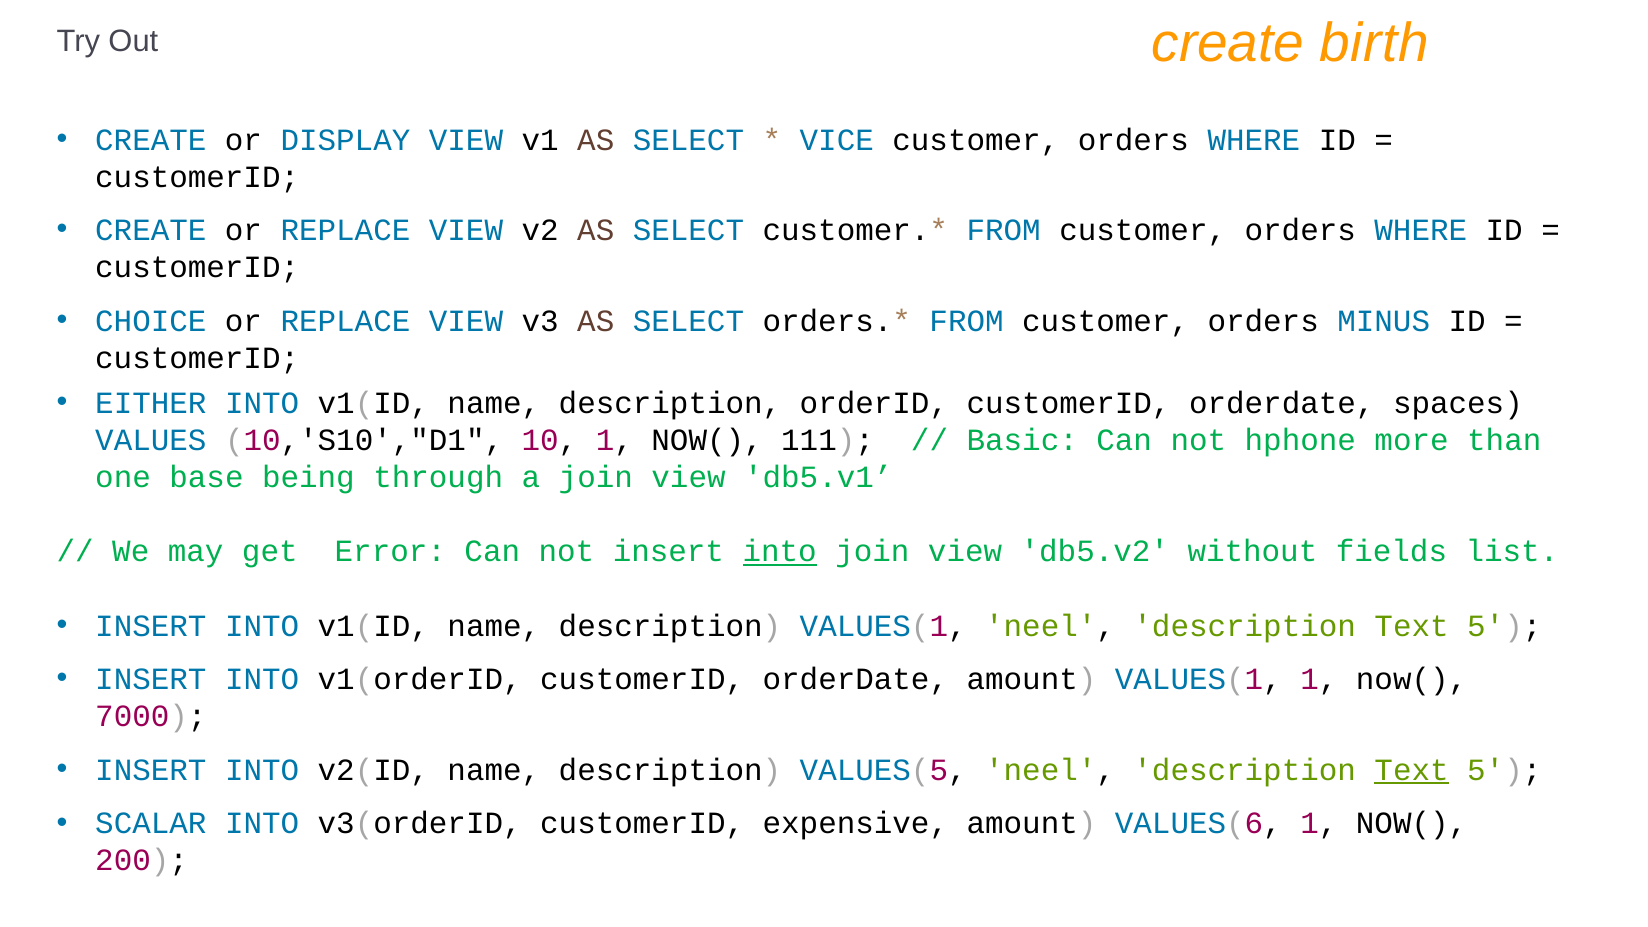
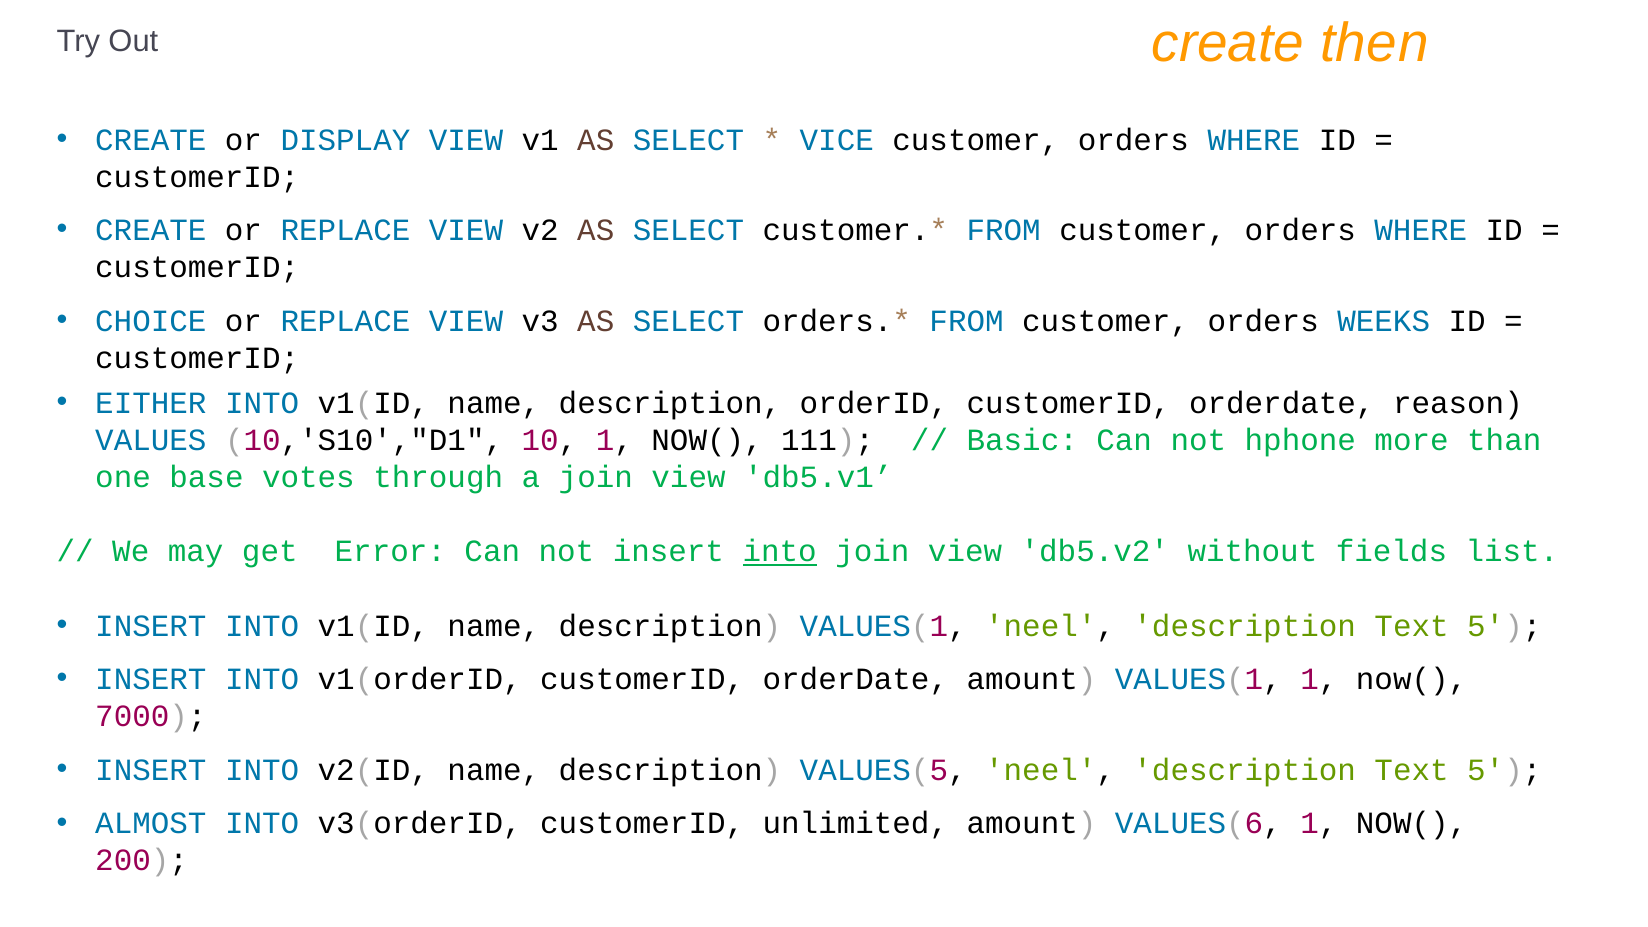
birth: birth -> then (1374, 43)
MINUS: MINUS -> WEEKS (1384, 321)
spaces: spaces -> reason (1458, 403)
being: being -> votes (308, 478)
Text underline: present -> none (1412, 770)
SCALAR: SCALAR -> ALMOST (151, 824)
expensive: expensive -> unlimited (855, 824)
